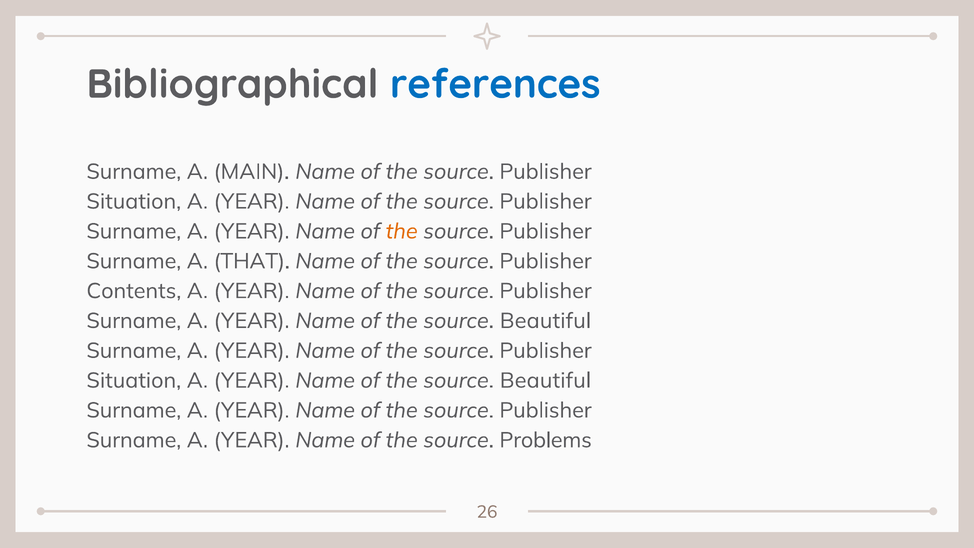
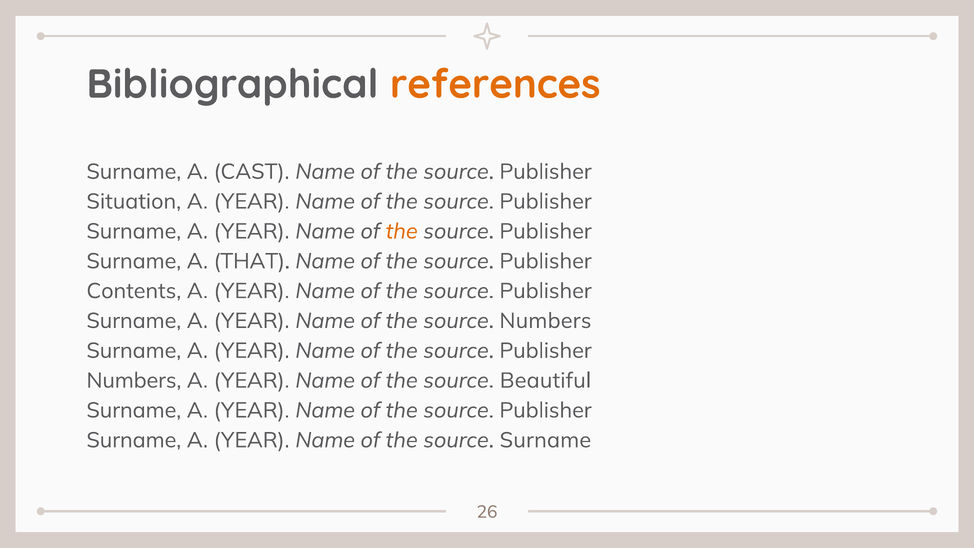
references colour: blue -> orange (495, 84)
MAIN: MAIN -> CAST (252, 172)
Beautiful: Beautiful -> Numbers (545, 321)
Situation: Situation -> Numbers (134, 380)
source Problems: Problems -> Surname (545, 440)
